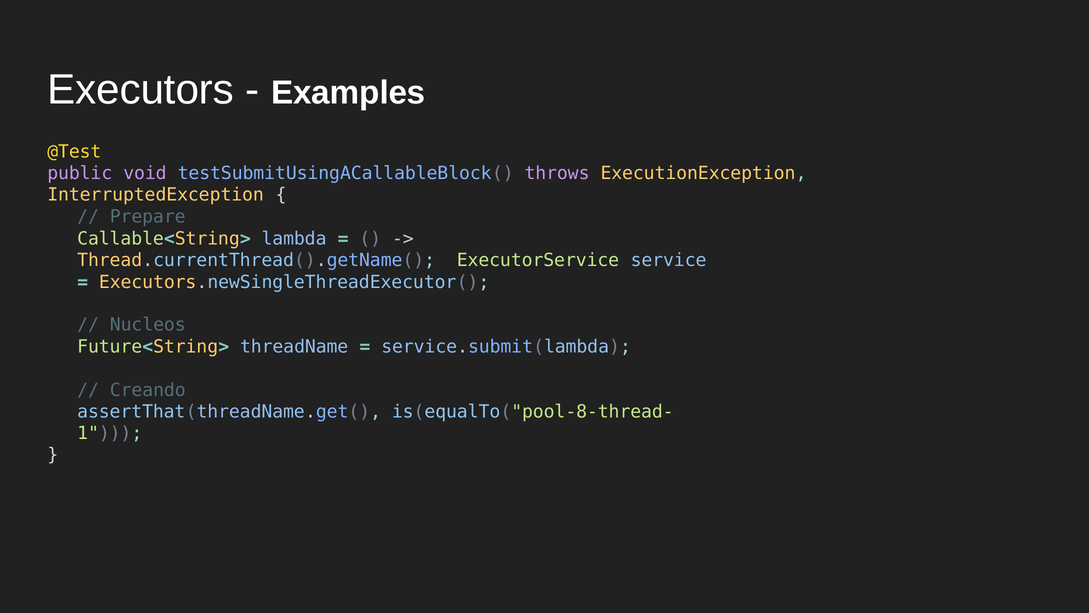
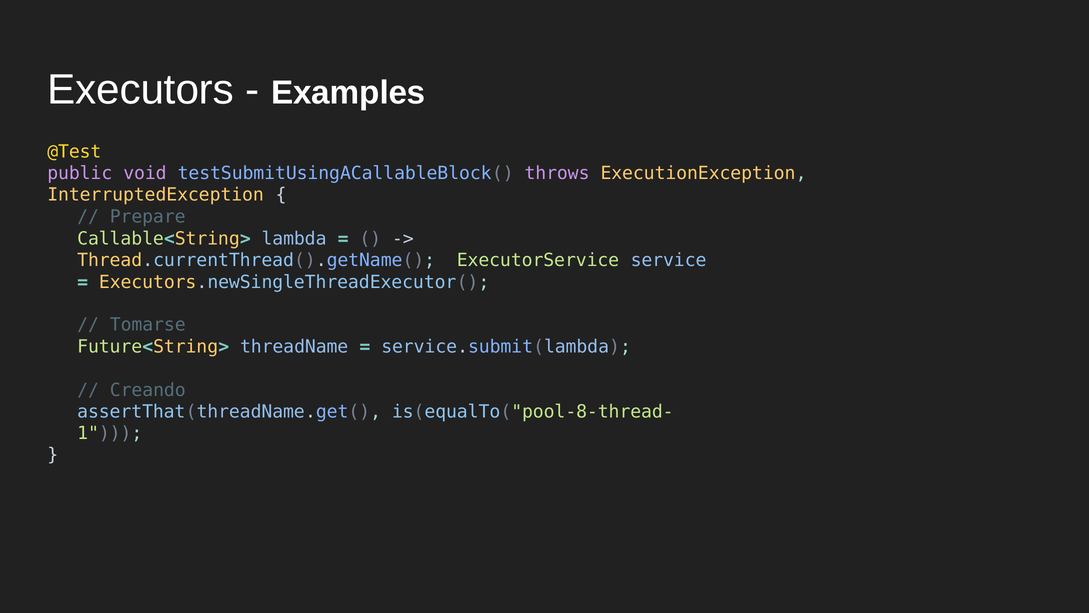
Nucleos: Nucleos -> Tomarse (148, 325)
